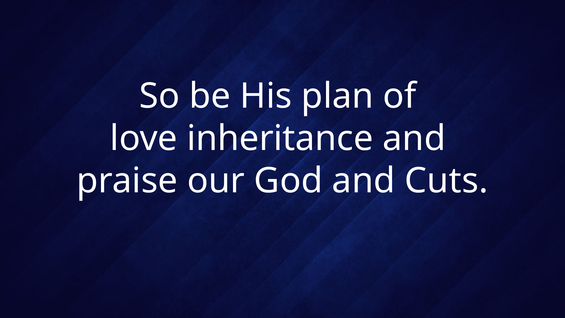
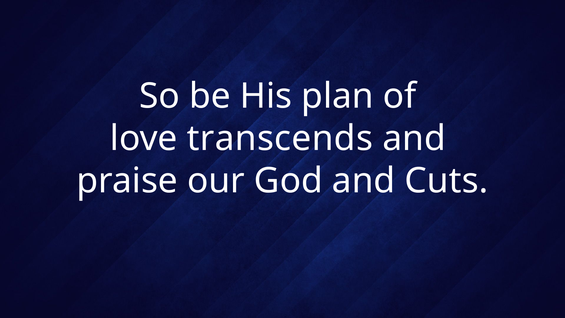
inheritance: inheritance -> transcends (280, 138)
